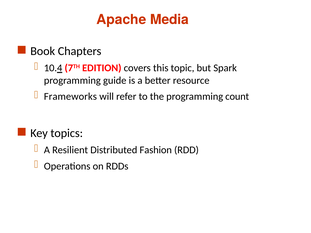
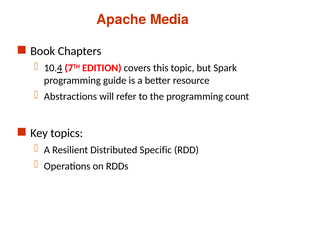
Frameworks: Frameworks -> Abstractions (70, 97)
Fashion: Fashion -> Specific (156, 150)
